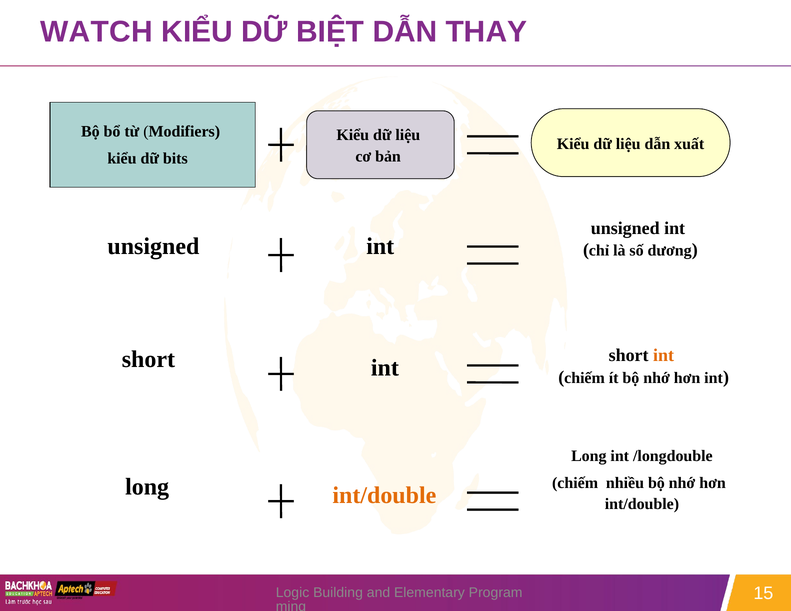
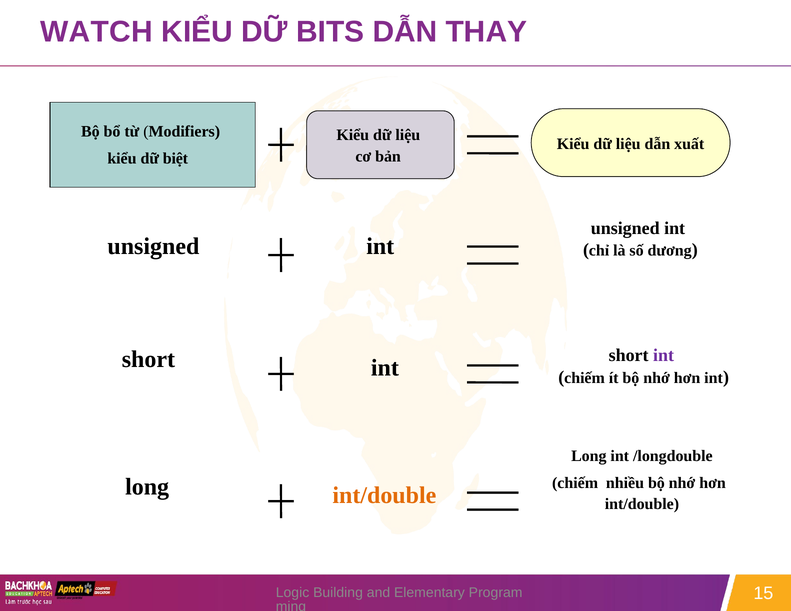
BIỆT: BIỆT -> BITS (330, 32)
bits: bits -> biệt (175, 159)
int colour: orange -> purple (664, 356)
